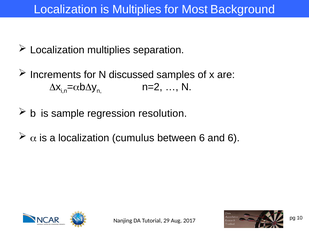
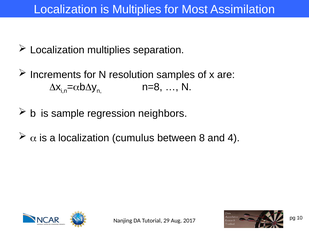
Background: Background -> Assimilation (243, 10)
discussed: discussed -> resolution (131, 75)
n=2: n=2 -> n=8 (152, 87)
resolution: resolution -> neighbors (163, 114)
between 6: 6 -> 8 (202, 138)
and 6: 6 -> 4 (234, 138)
